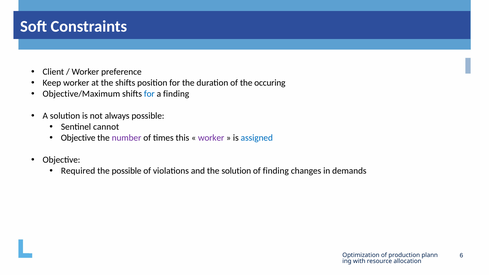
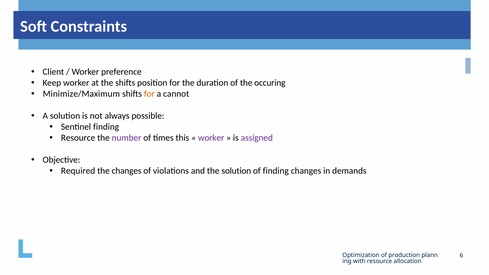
Objective/Maximum: Objective/Maximum -> Minimize/Maximum (81, 94)
for colour: blue -> orange (149, 94)
a finding: finding -> cannot (176, 94)
Sentinel cannot: cannot -> finding (106, 127)
Objective: Objective -> Resource (78, 138)
assigned colour: blue -> purple (257, 138)
the possible: possible -> changes (127, 171)
